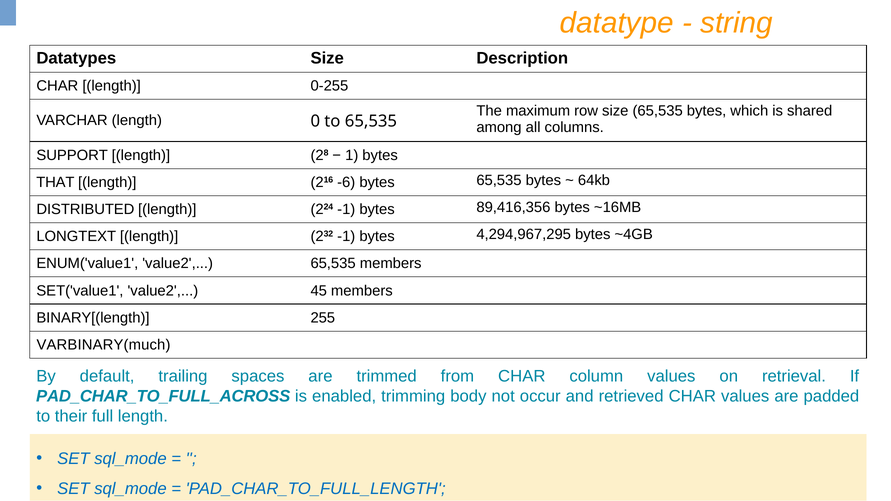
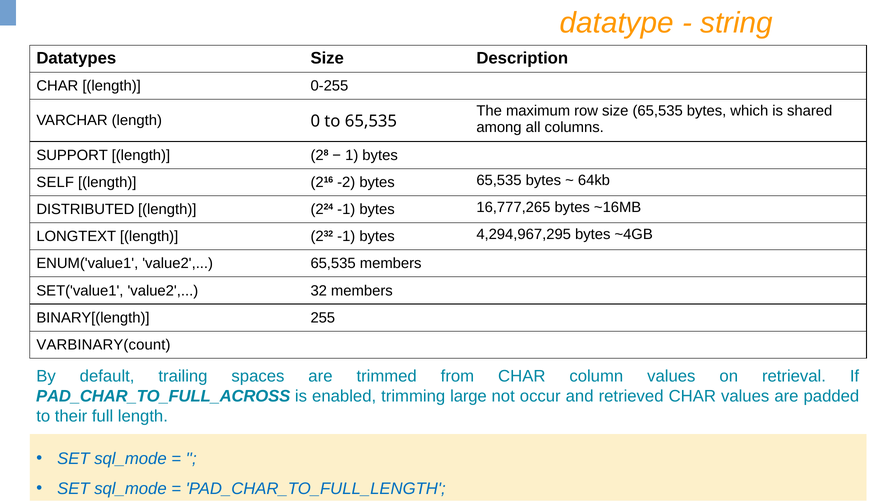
THAT: THAT -> SELF (55, 182)
-6: -6 -> -2 (346, 182)
89,416,356: 89,416,356 -> 16,777,265 (513, 208)
45: 45 -> 32 (319, 291)
VARBINARY(much: VARBINARY(much -> VARBINARY(count (104, 345)
body: body -> large (468, 397)
